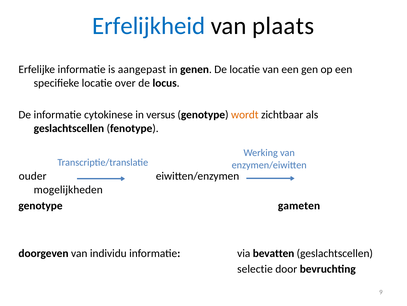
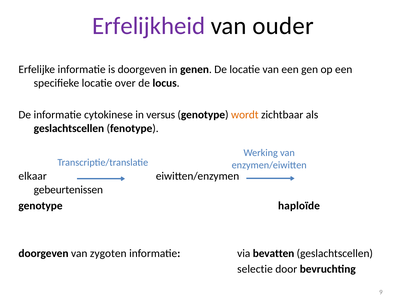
Erfelijkheid colour: blue -> purple (149, 26)
plaats: plaats -> ouder (283, 26)
is aangepast: aangepast -> doorgeven (142, 69)
ouder: ouder -> elkaar (33, 176)
mogelijkheden: mogelijkheden -> gebeurtenissen (68, 189)
gameten: gameten -> haploïde (299, 205)
individu: individu -> zygoten (108, 253)
